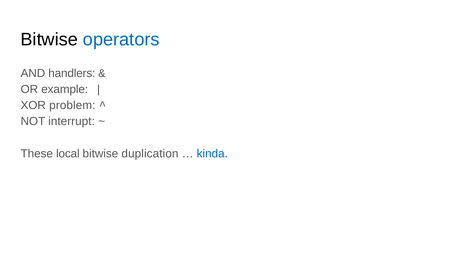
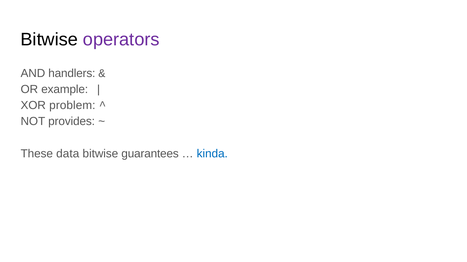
operators colour: blue -> purple (121, 40)
interrupt: interrupt -> provides (72, 122)
local: local -> data (68, 154)
duplication: duplication -> guarantees (150, 154)
